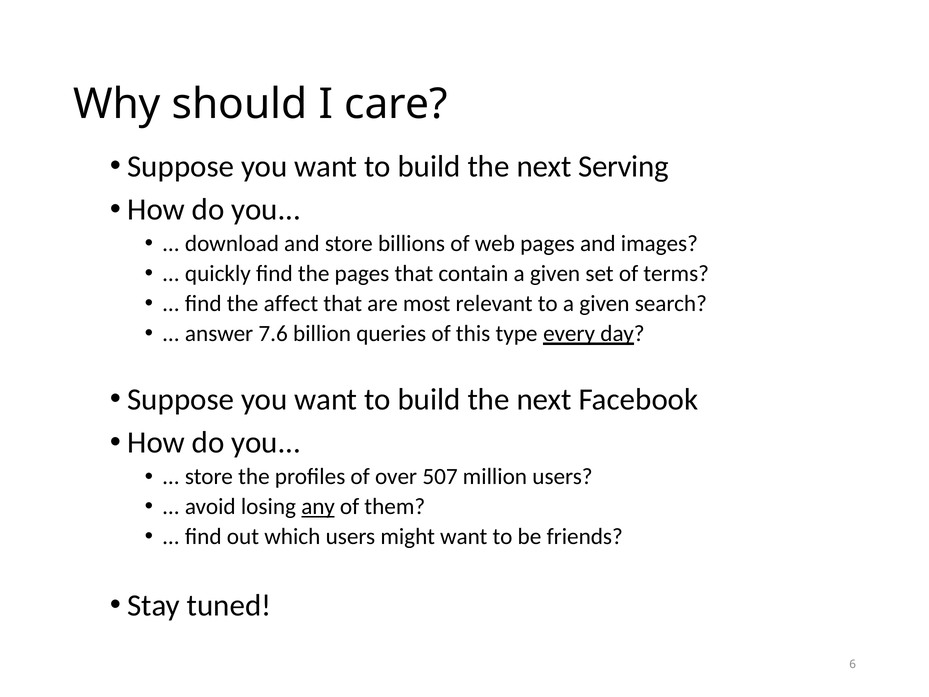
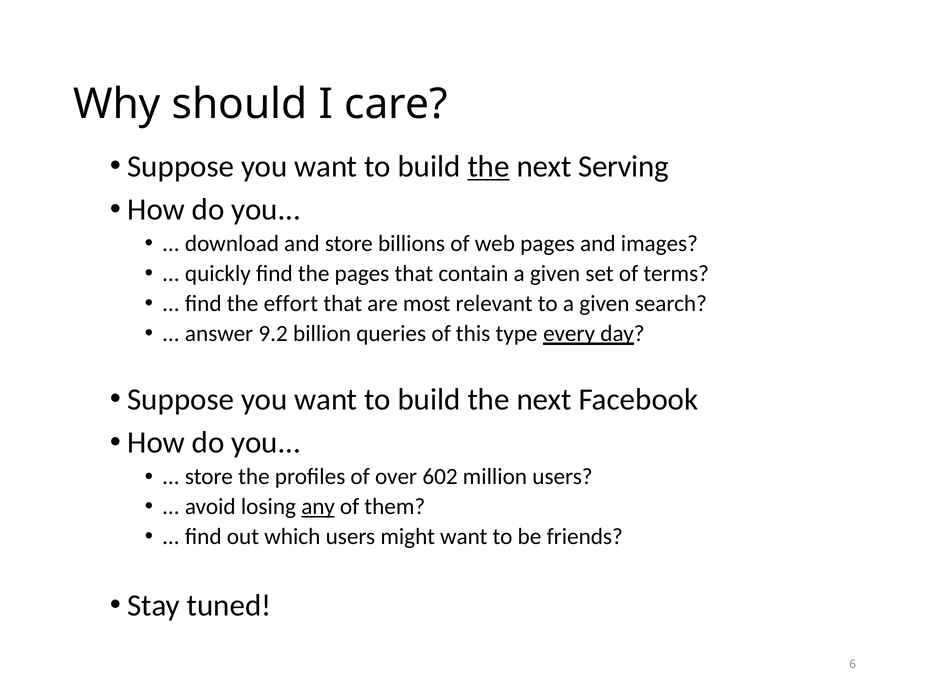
the underline: none -> present (489, 166)
affect: affect -> effort (291, 303)
7.6: 7.6 -> 9.2 (273, 333)
507: 507 -> 602 (440, 477)
